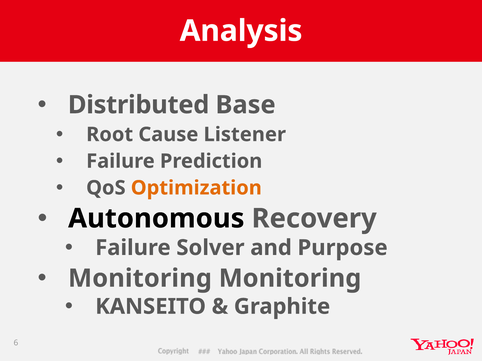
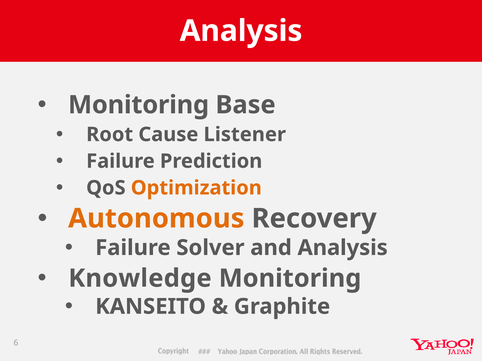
Distributed: Distributed -> Monitoring (139, 105)
Autonomous colour: black -> orange (156, 219)
and Purpose: Purpose -> Analysis (343, 248)
Monitoring: Monitoring -> Knowledge (140, 279)
